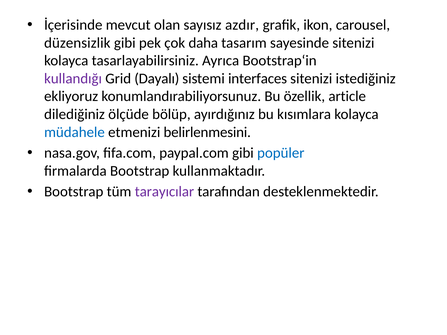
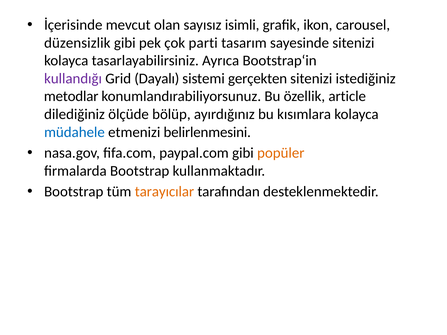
azdır: azdır -> isimli (242, 25)
daha: daha -> parti (203, 43)
interfaces: interfaces -> gerçekten (258, 79)
ekliyoruz: ekliyoruz -> metodlar (71, 96)
popüler colour: blue -> orange (281, 153)
tarayıcılar colour: purple -> orange (164, 192)
